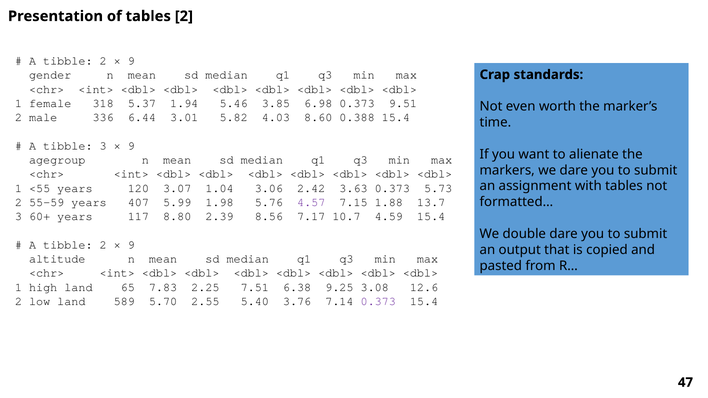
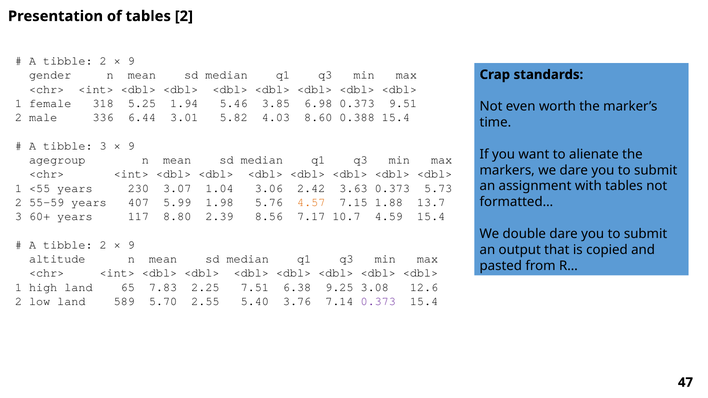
5.37: 5.37 -> 5.25 (142, 103)
120: 120 -> 230 (138, 188)
4.57 colour: purple -> orange (311, 202)
